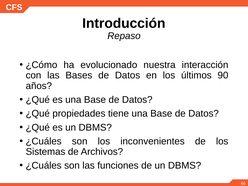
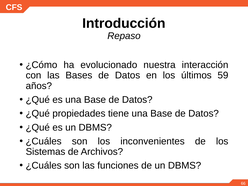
90: 90 -> 59 (223, 75)
